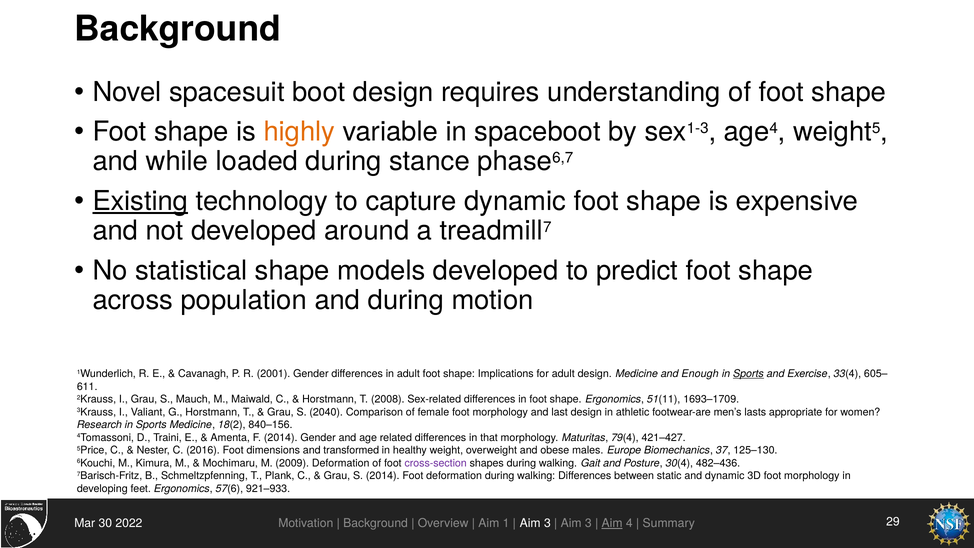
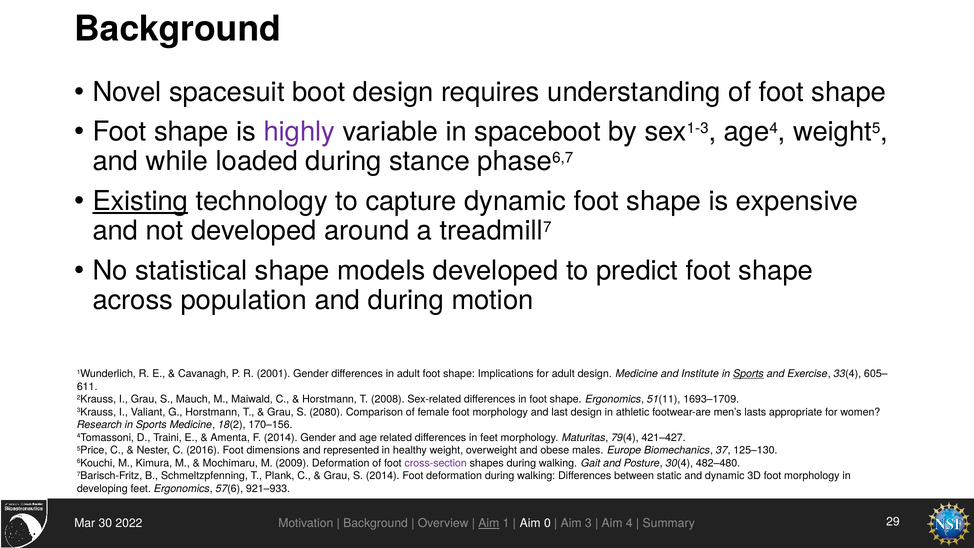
highly colour: orange -> purple (299, 132)
Enough: Enough -> Institute (700, 374)
2040: 2040 -> 2080 (326, 412)
840–156: 840–156 -> 170–156 (270, 425)
in that: that -> feet (489, 438)
transformed: transformed -> represented (351, 450)
482–436: 482–436 -> 482–480 (718, 463)
Aim underline: none -> present (489, 523)
3: 3 -> 0 (547, 523)
Aim underline: present -> none (612, 523)
